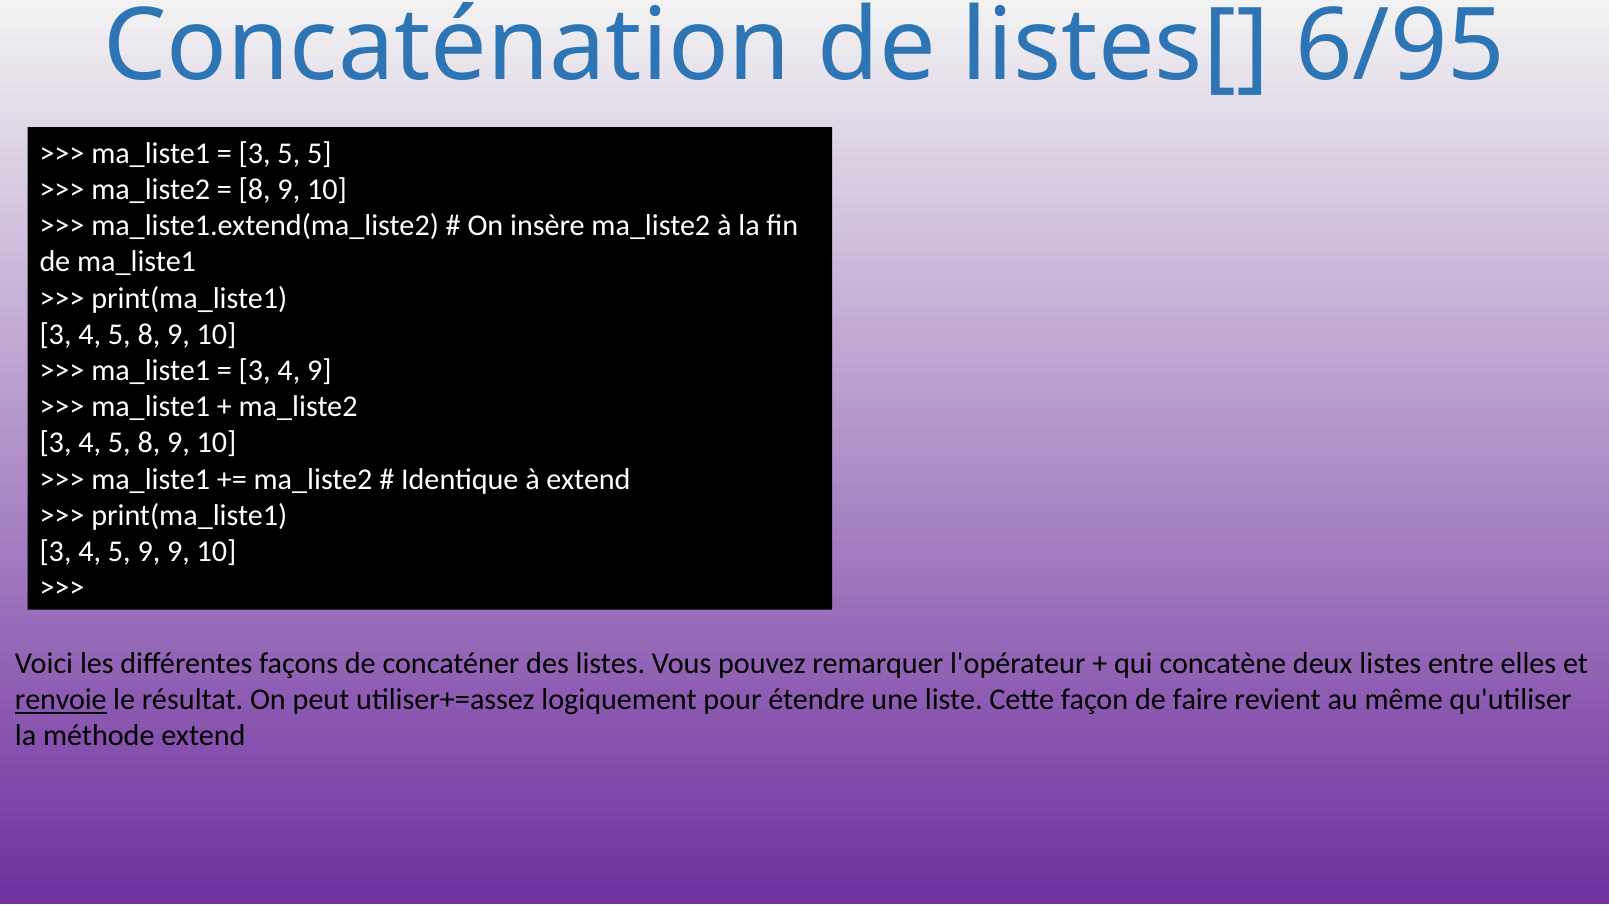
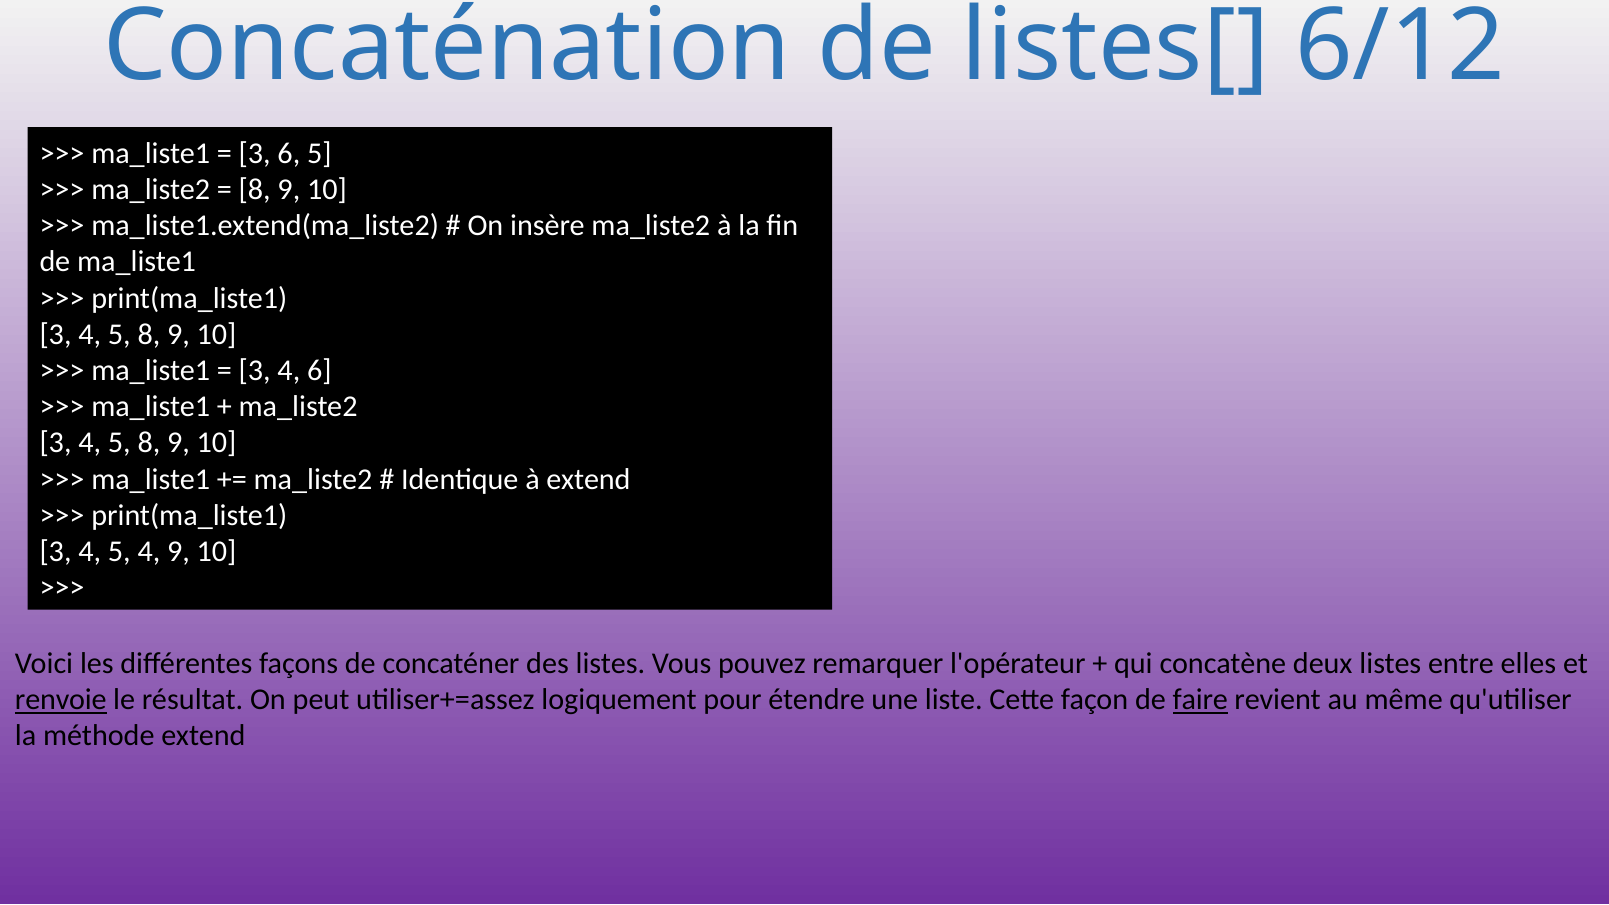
6/95: 6/95 -> 6/12 (1400, 46)
3 5: 5 -> 6 (289, 153)
4 9: 9 -> 6 (319, 370)
5 9: 9 -> 4 (149, 552)
faire underline: none -> present (1200, 700)
